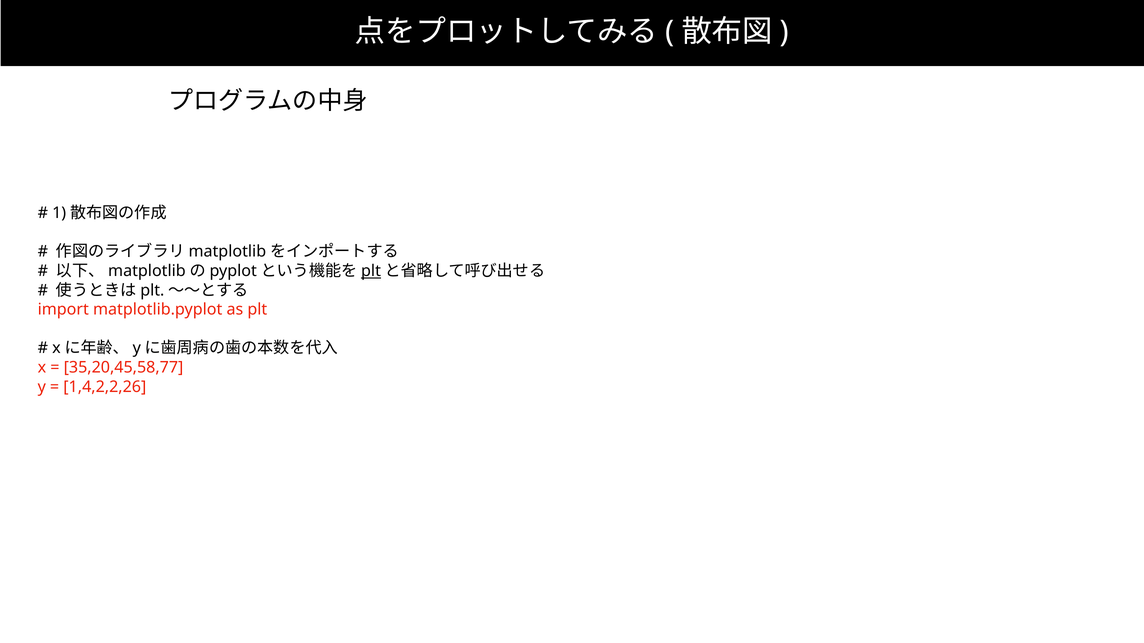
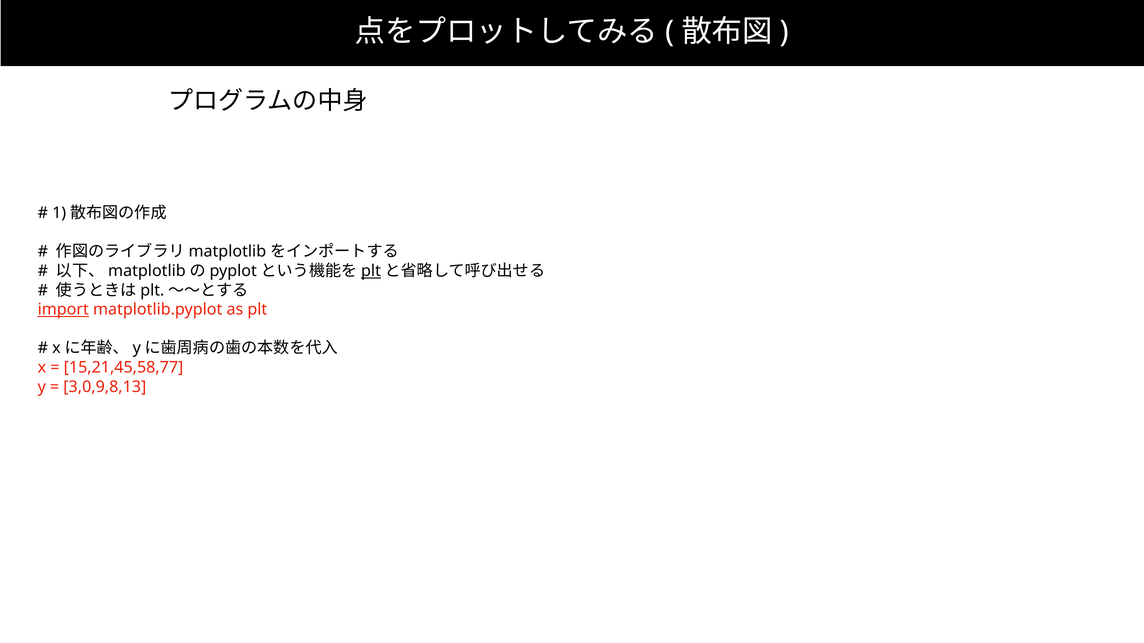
import underline: none -> present (63, 310)
35,20,45,58,77: 35,20,45,58,77 -> 15,21,45,58,77 (124, 368)
1,4,2,2,26: 1,4,2,2,26 -> 3,0,9,8,13 (105, 387)
